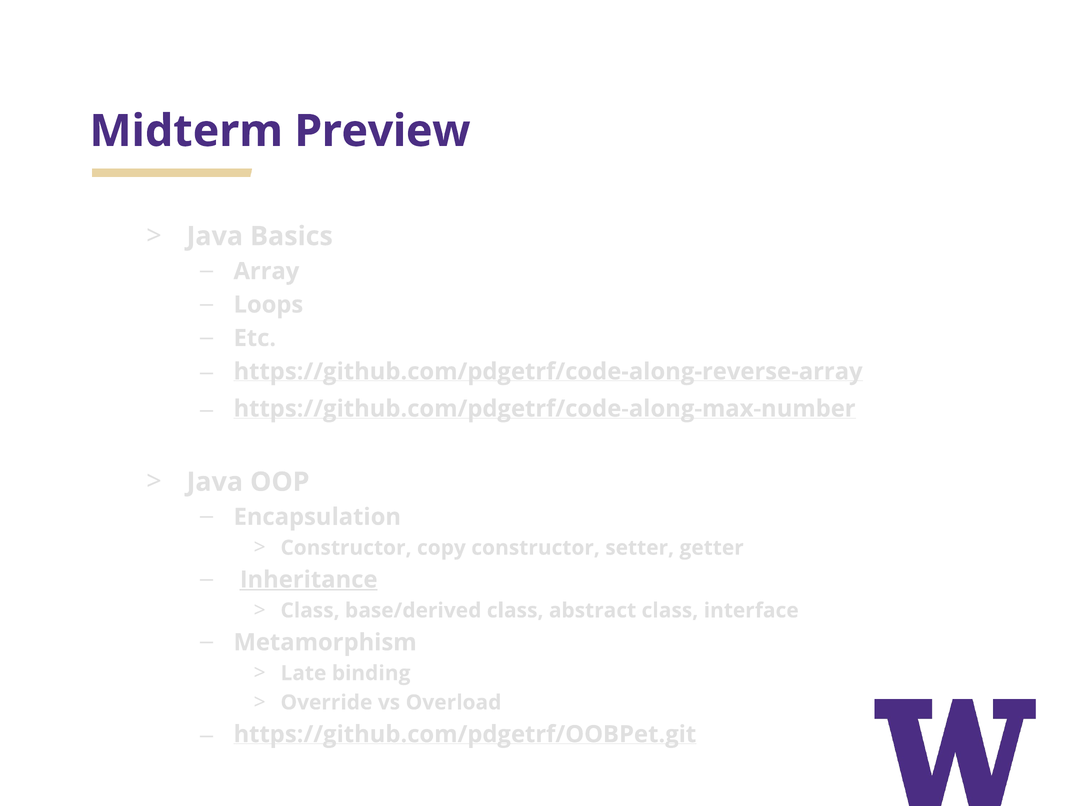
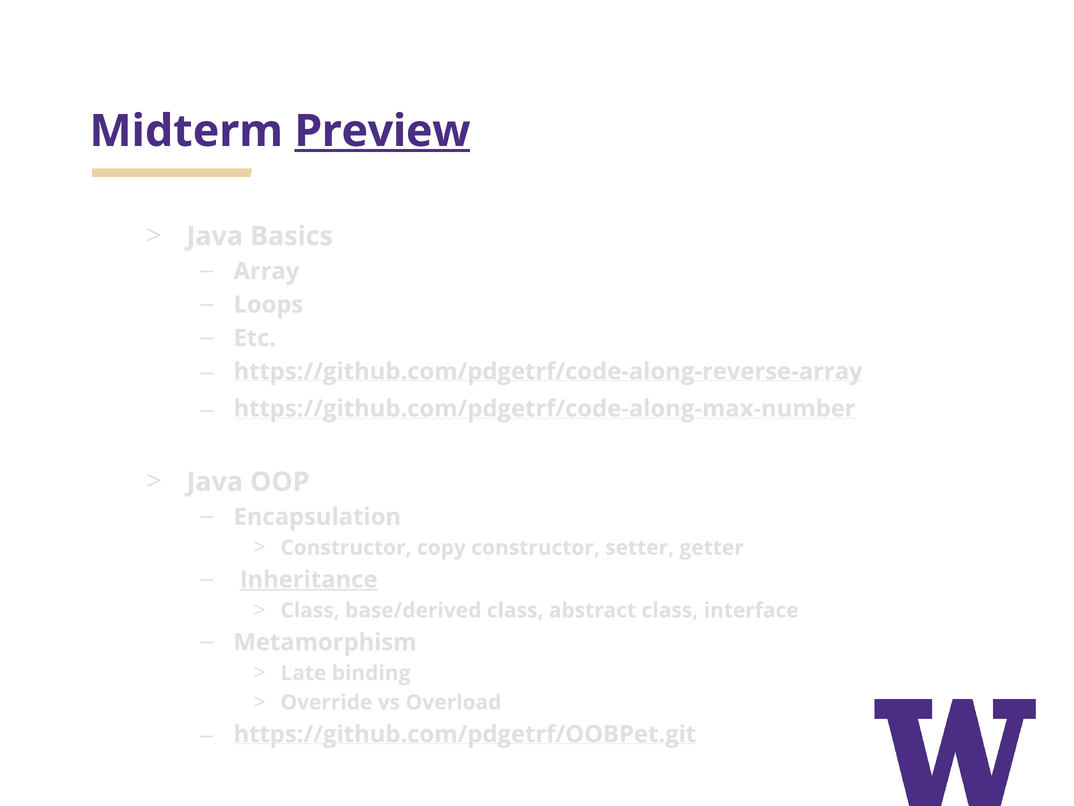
Preview underline: none -> present (382, 131)
